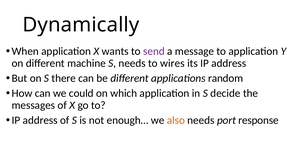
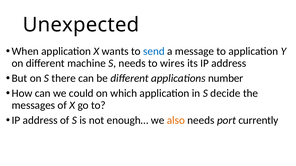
Dynamically: Dynamically -> Unexpected (81, 25)
send colour: purple -> blue (154, 51)
random: random -> number (226, 78)
response: response -> currently (258, 121)
